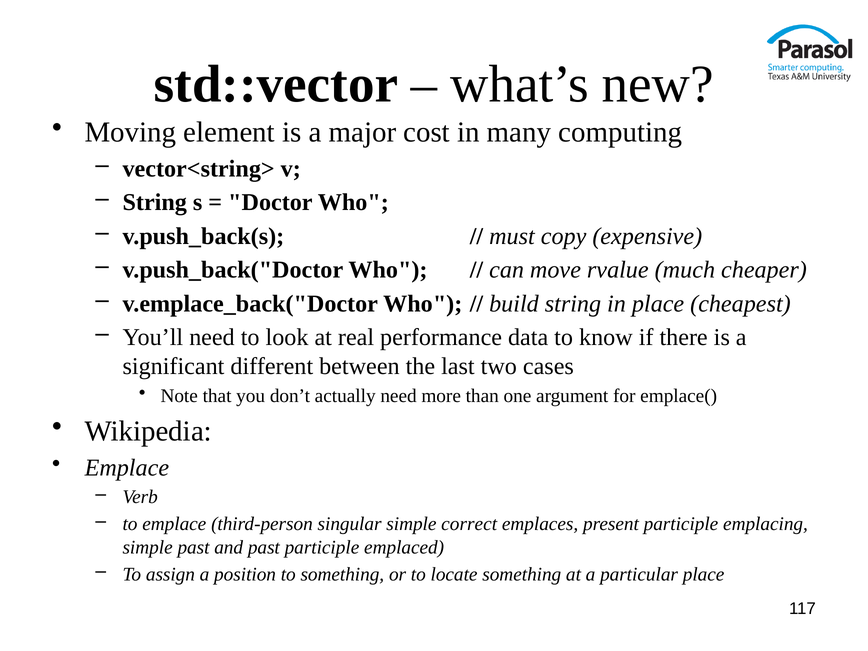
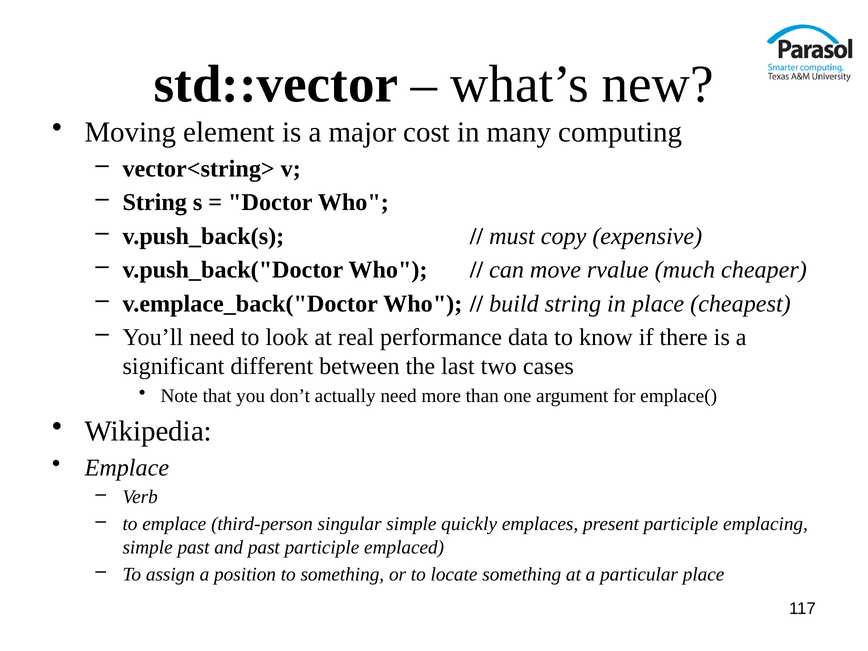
correct: correct -> quickly (469, 524)
